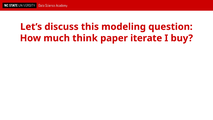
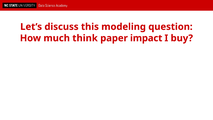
iterate: iterate -> impact (146, 38)
